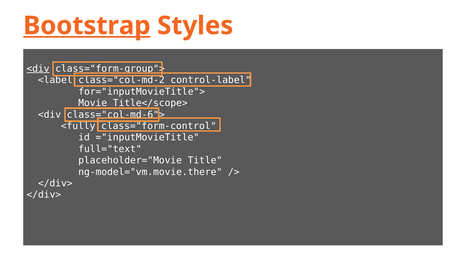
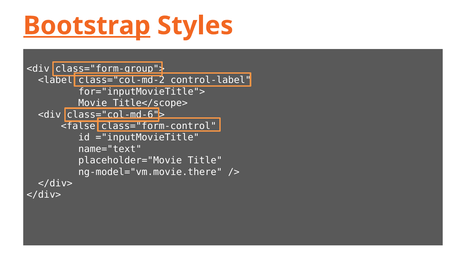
<div underline: present -> none (38, 69)
<fully: <fully -> <false (78, 126)
full="text: full="text -> name="text (110, 149)
